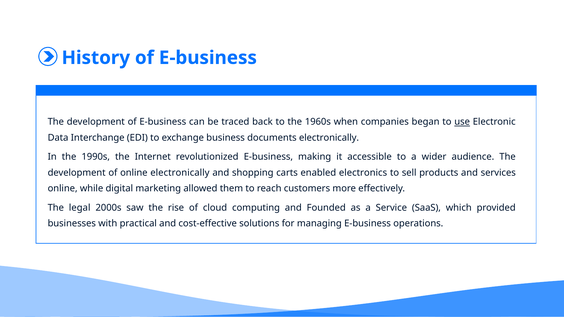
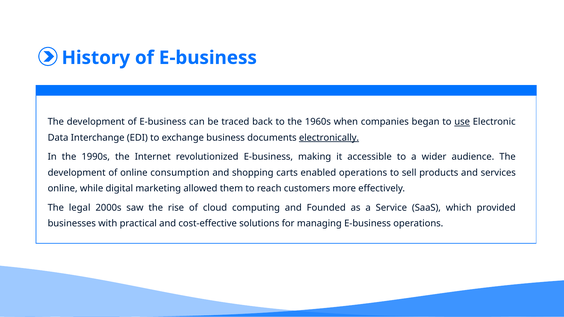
electronically underline: none -> present (329, 138)
online electronically: electronically -> consumption (180, 173)
enabled electronics: electronics -> operations (363, 173)
